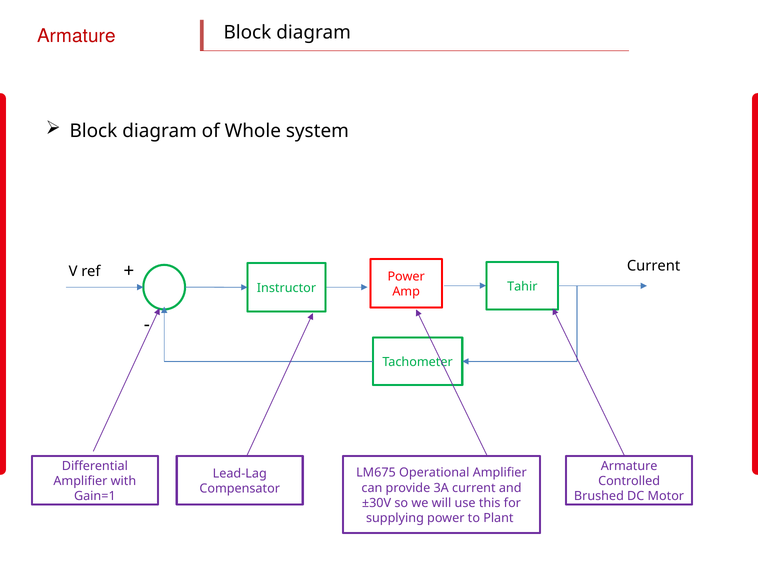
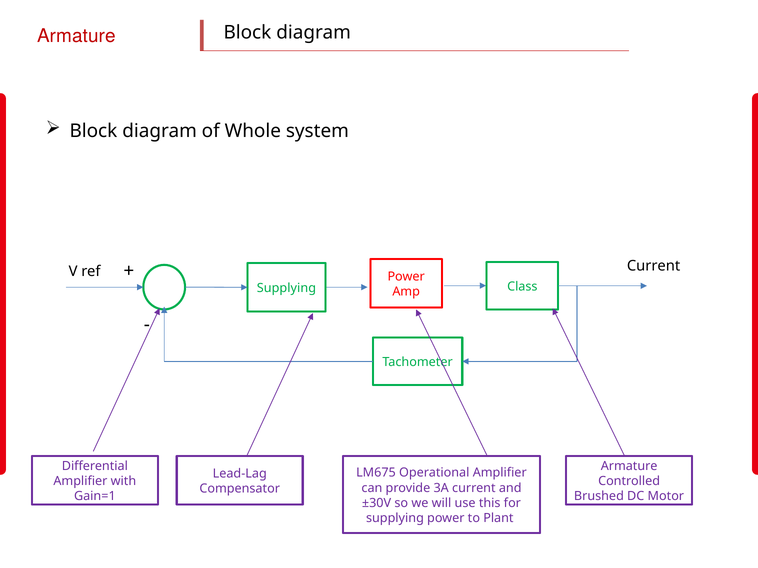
Instructor: Instructor -> Supplying (286, 288)
Tahir: Tahir -> Class (522, 287)
